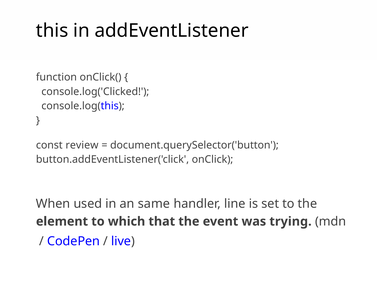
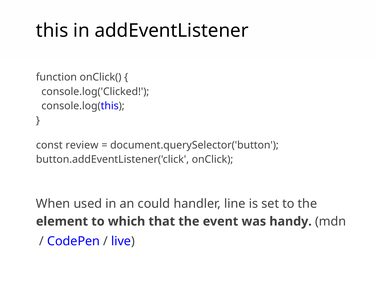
same: same -> could (154, 204)
trying: trying -> handy (291, 221)
